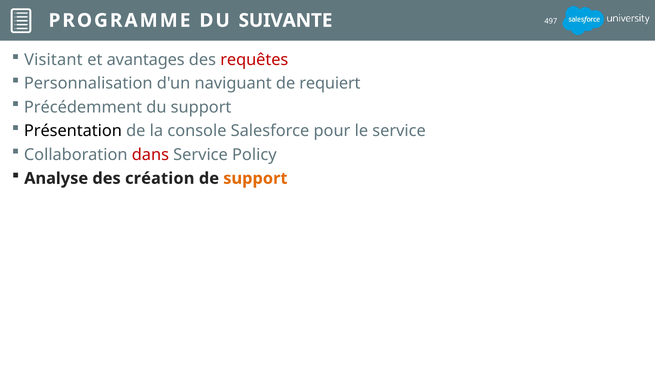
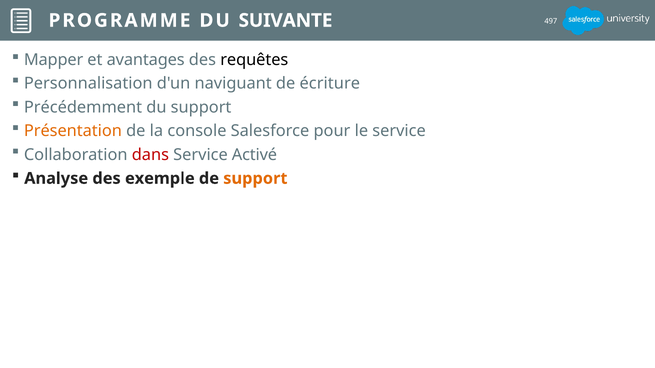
Visitant: Visitant -> Mapper (54, 60)
requêtes colour: red -> black (254, 60)
requiert: requiert -> écriture (330, 84)
Présentation colour: black -> orange (73, 131)
Policy: Policy -> Activé (254, 155)
création: création -> exemple (160, 179)
